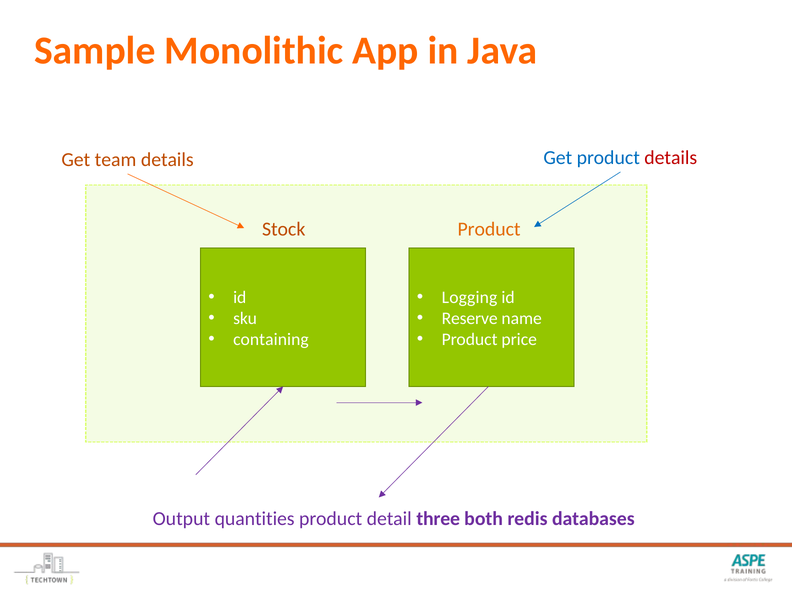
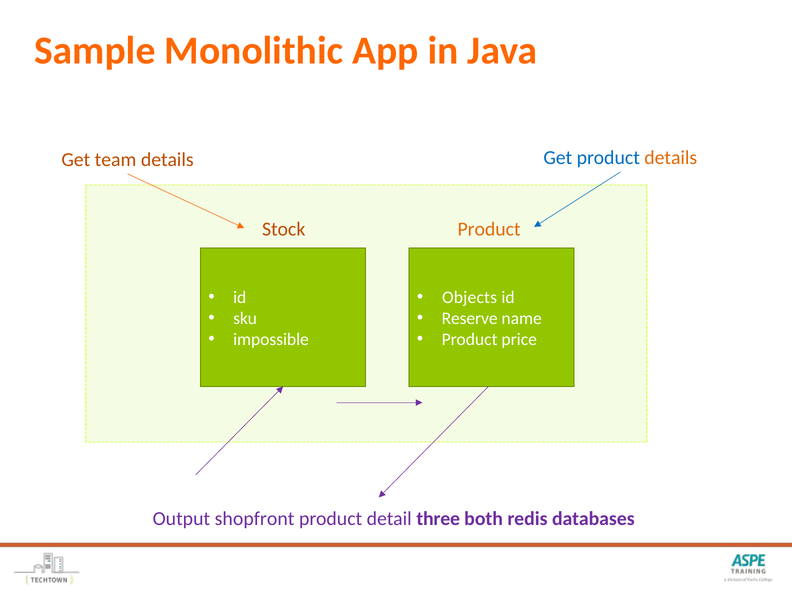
details colour: red -> orange (671, 158)
Logging: Logging -> Objects (470, 297)
containing: containing -> impossible (271, 340)
quantities: quantities -> shopfront (255, 519)
